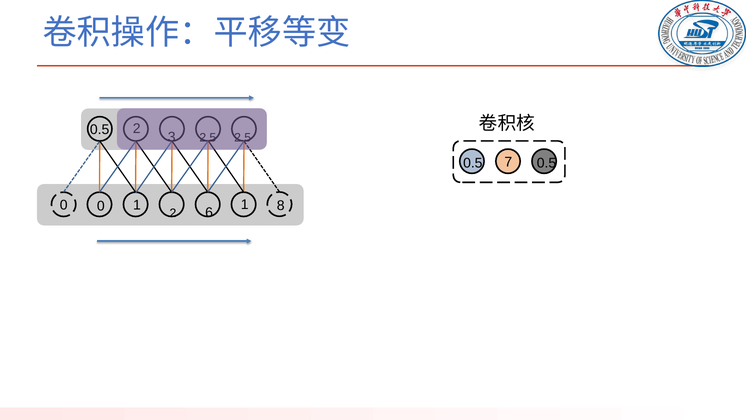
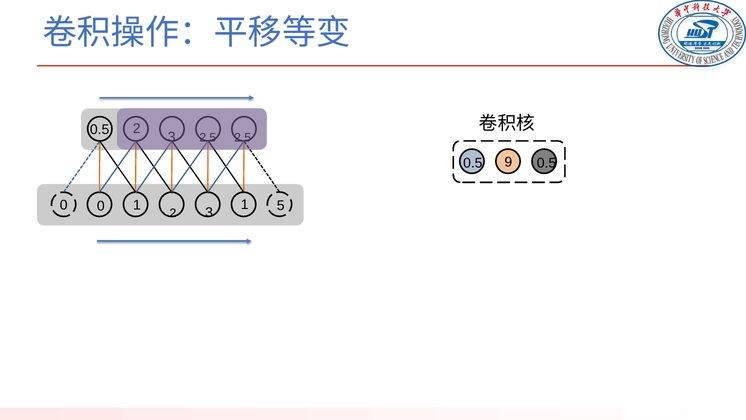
7: 7 -> 9 (508, 162)
8: 8 -> 5 (281, 205)
6: 6 -> 3 (209, 213)
